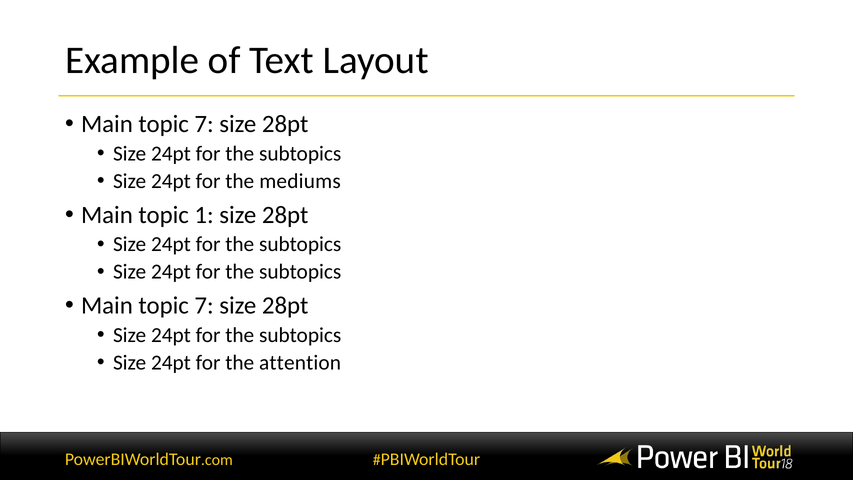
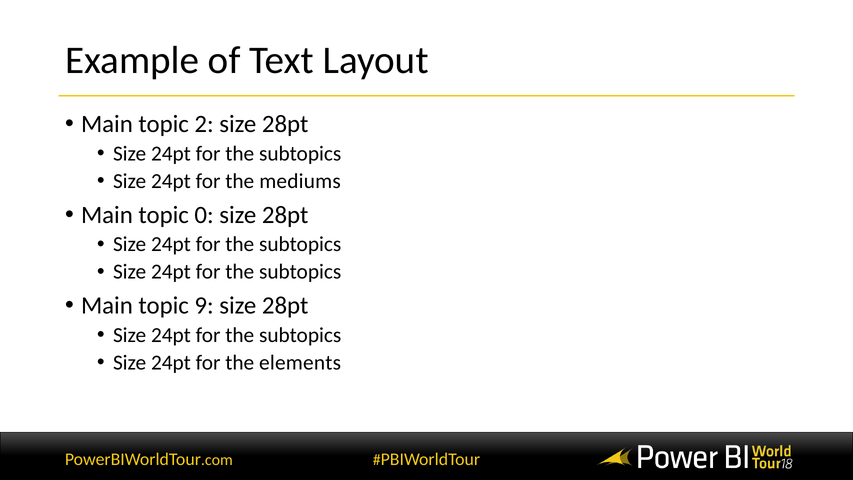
7: 7 -> 2 (204, 124)
1: 1 -> 0 (204, 215)
7: 7 -> 9 (204, 306)
attention: attention -> elements (300, 362)
